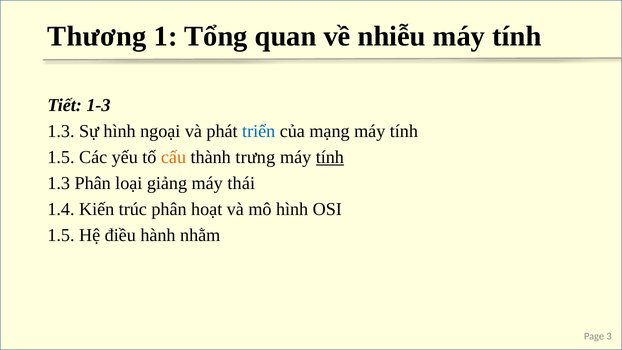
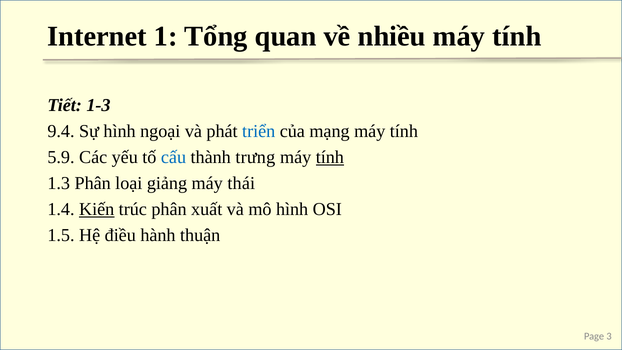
Thương: Thương -> Internet (97, 36)
nhiễu: nhiễu -> nhiều (392, 36)
1.3: 1.3 -> 9.4 (61, 131)
1.5: 1.5 -> 5.9 (61, 157)
cấu colour: orange -> blue (174, 157)
Kiến underline: none -> present (97, 209)
hoạt: hoạt -> xuất (207, 209)
nhằm: nhằm -> thuận (200, 235)
